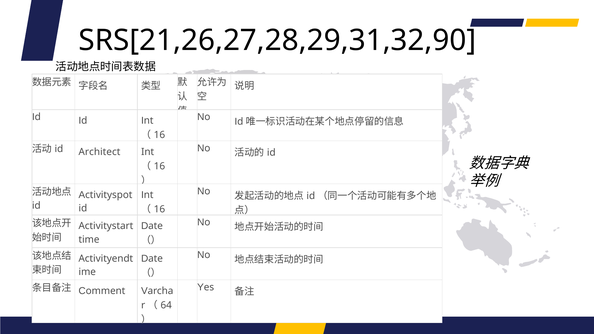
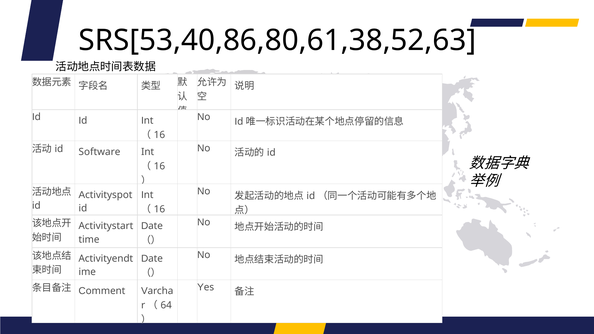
SRS[21,26,27,28,29,31,32,90: SRS[21,26,27,28,29,31,32,90 -> SRS[53,40,86,80,61,38,52,63 (277, 40)
Architect: Architect -> Software (99, 152)
